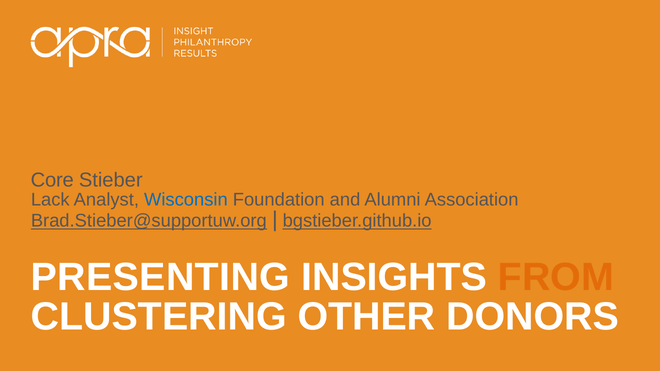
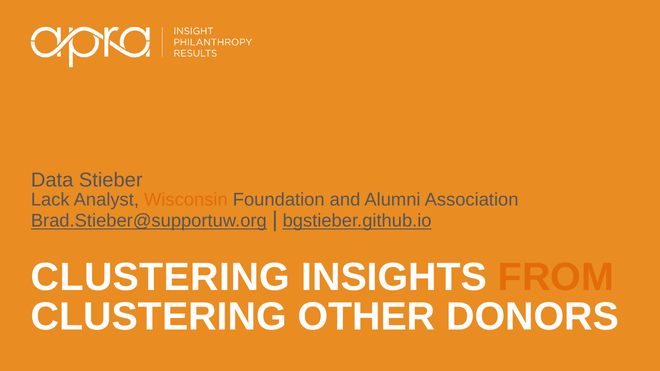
Core: Core -> Data (52, 180)
Wisconsin colour: blue -> orange (186, 200)
PRESENTING: PRESENTING -> CLUSTERING (160, 277)
